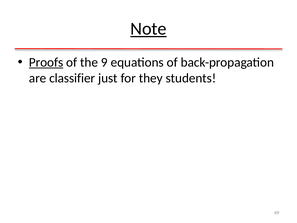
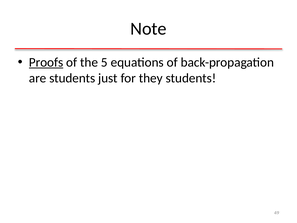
Note underline: present -> none (148, 29)
9: 9 -> 5 (104, 62)
are classifier: classifier -> students (72, 78)
